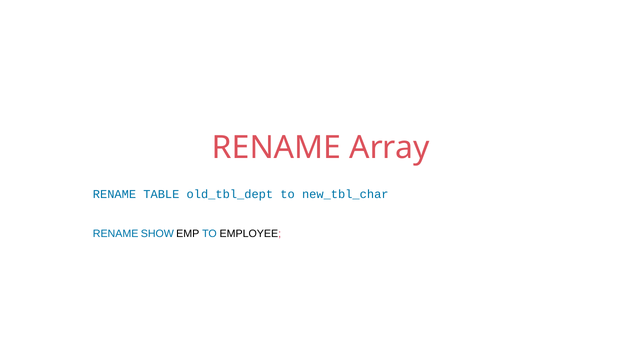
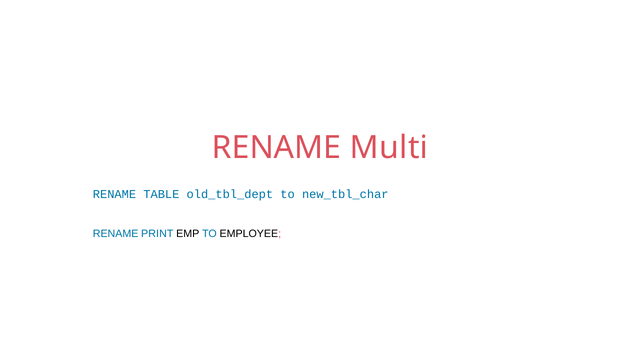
Array: Array -> Multi (389, 148)
SHOW: SHOW -> PRINT (157, 234)
